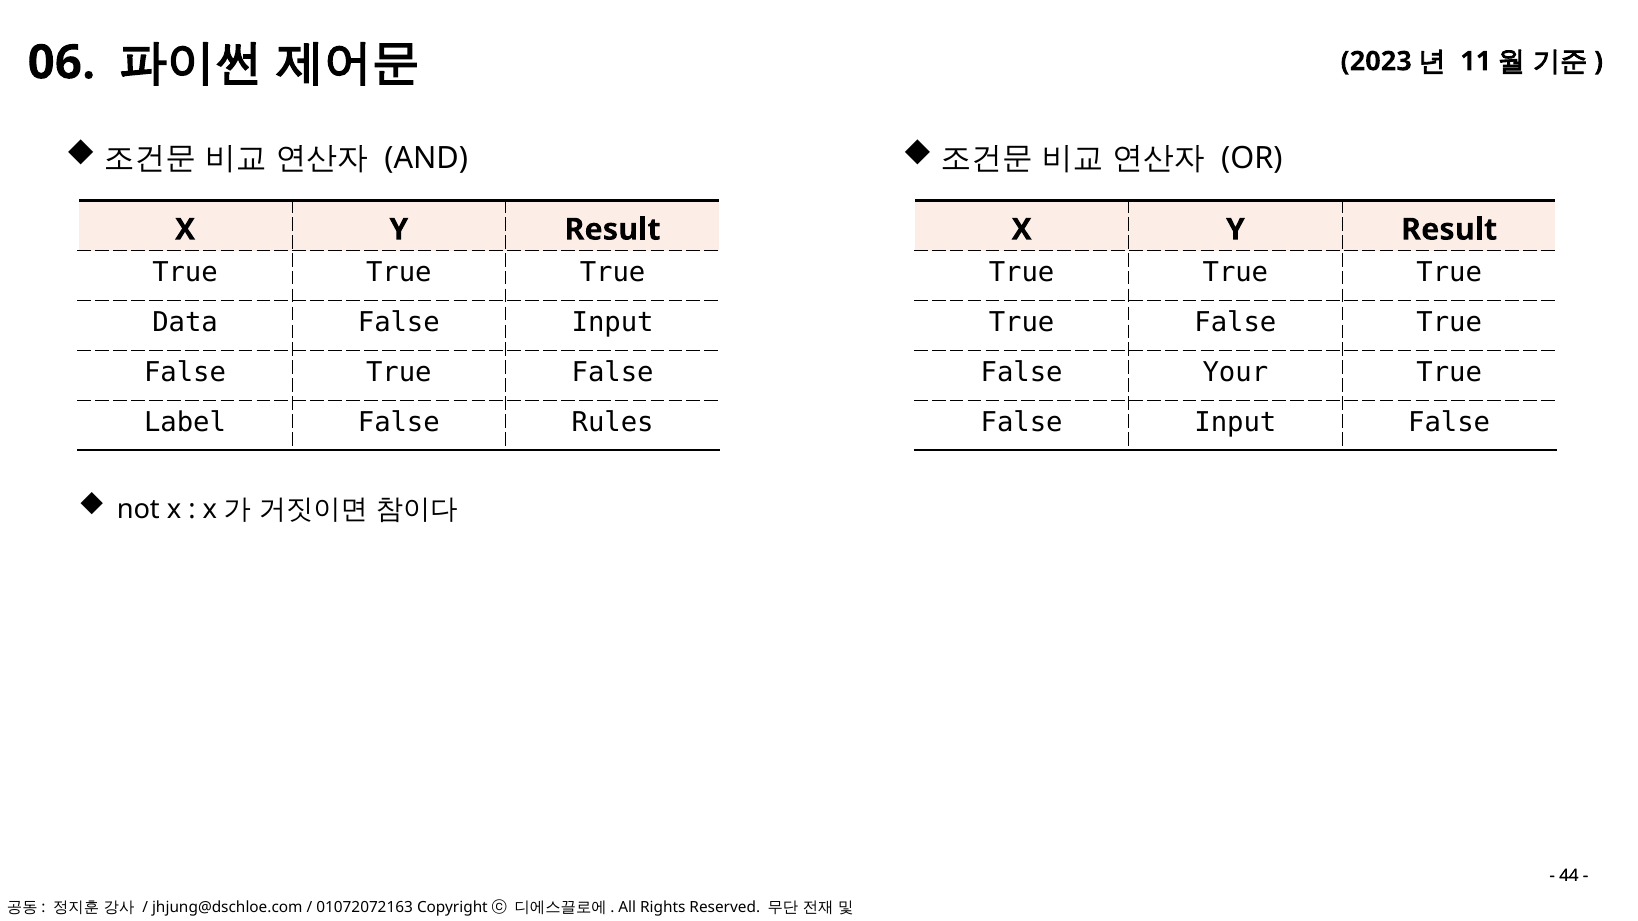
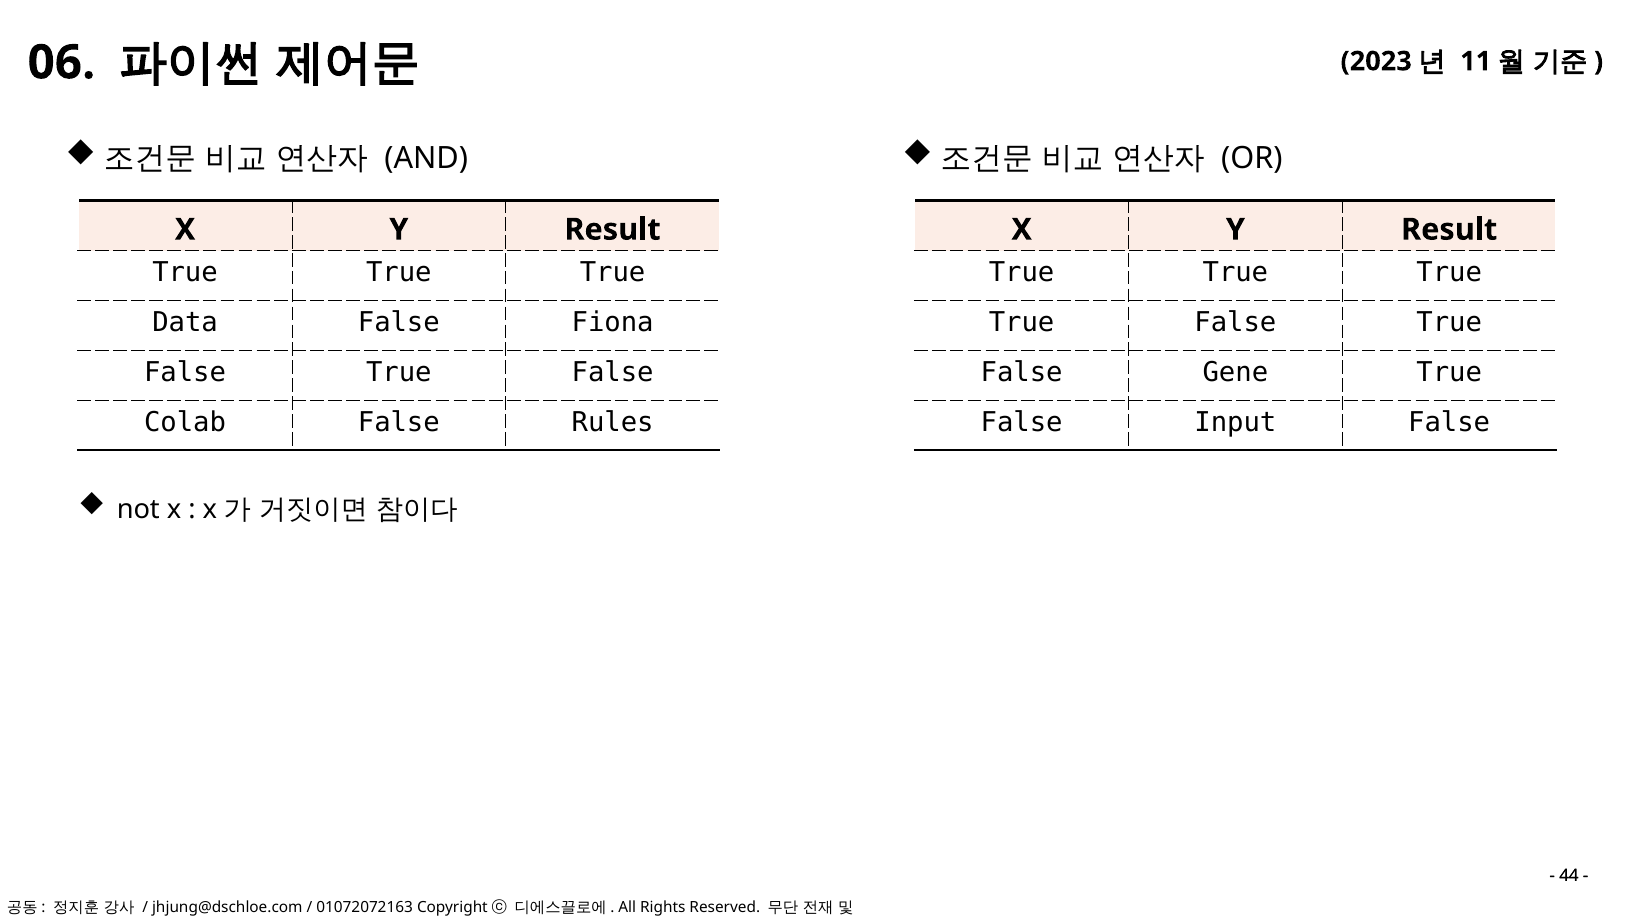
Input: Input -> Fiona (613, 323)
Your: Your -> Gene (1235, 373)
Label: Label -> Colab (185, 423)
